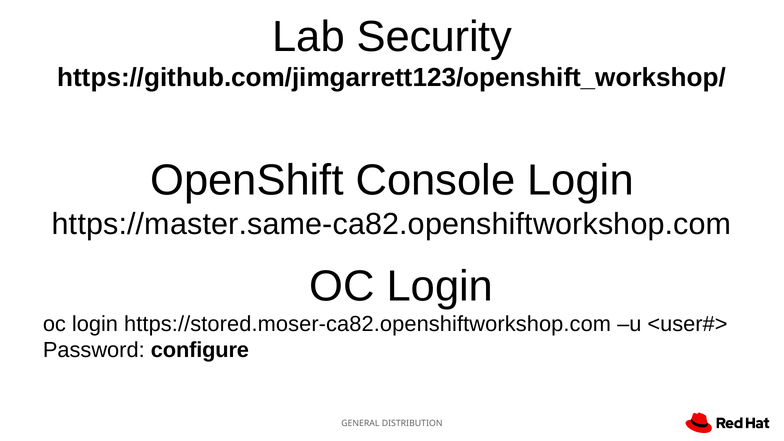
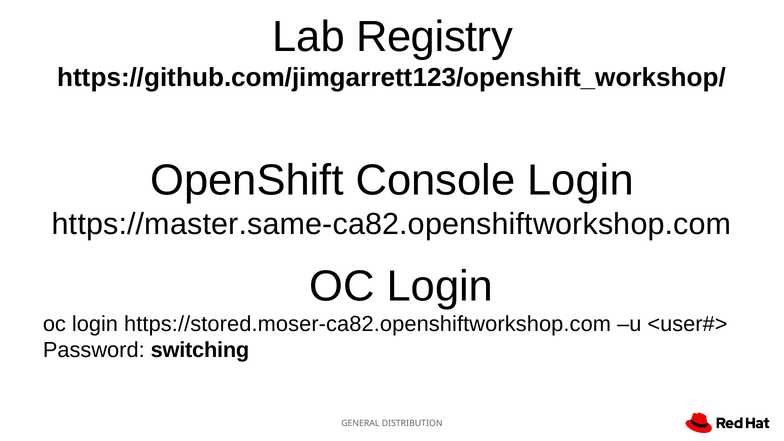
Security: Security -> Registry (435, 37)
configure: configure -> switching (200, 350)
